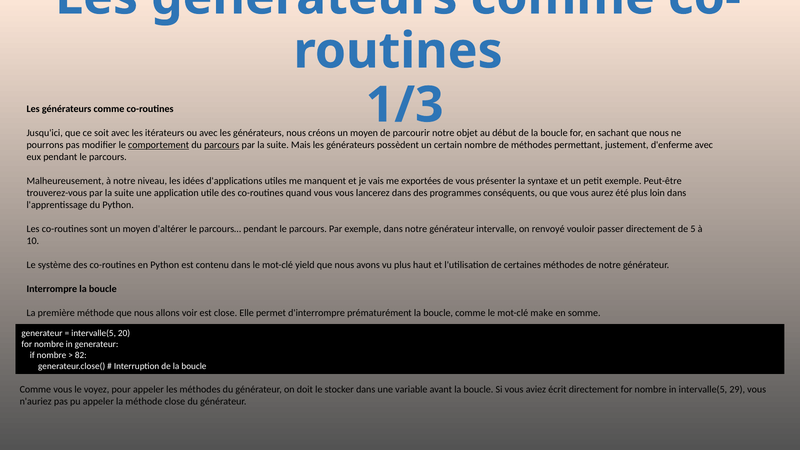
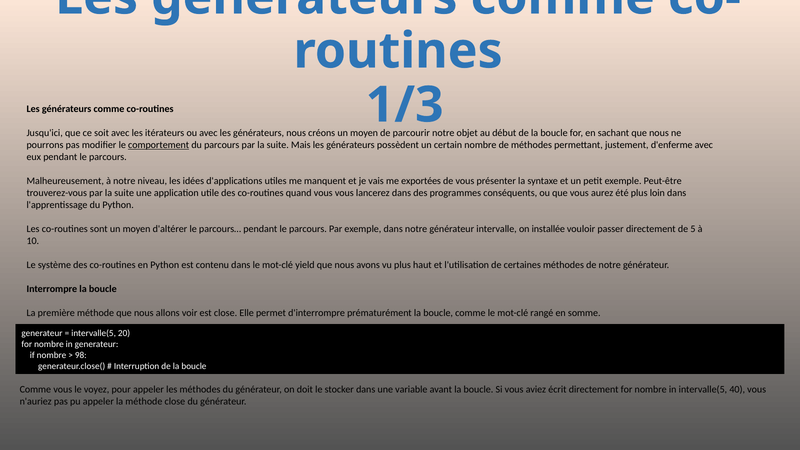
parcours underline: present -> none (222, 145)
renvoyé: renvoyé -> installée (548, 229)
make: make -> rangé (542, 313)
82: 82 -> 98 (81, 355)
29: 29 -> 40 (737, 389)
